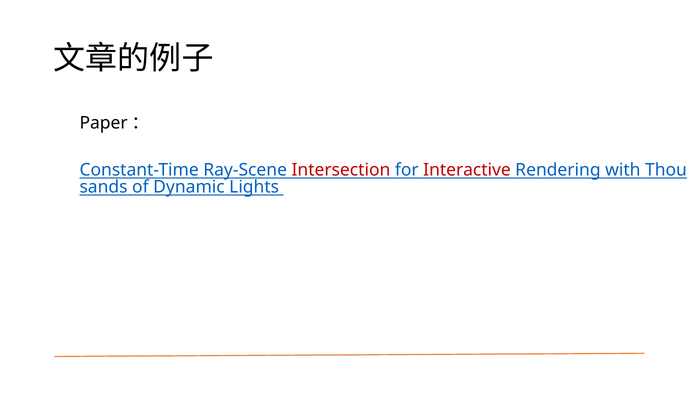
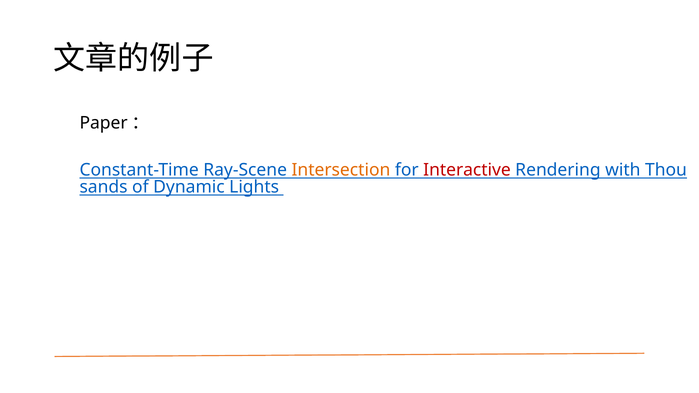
Intersection colour: red -> orange (341, 170)
